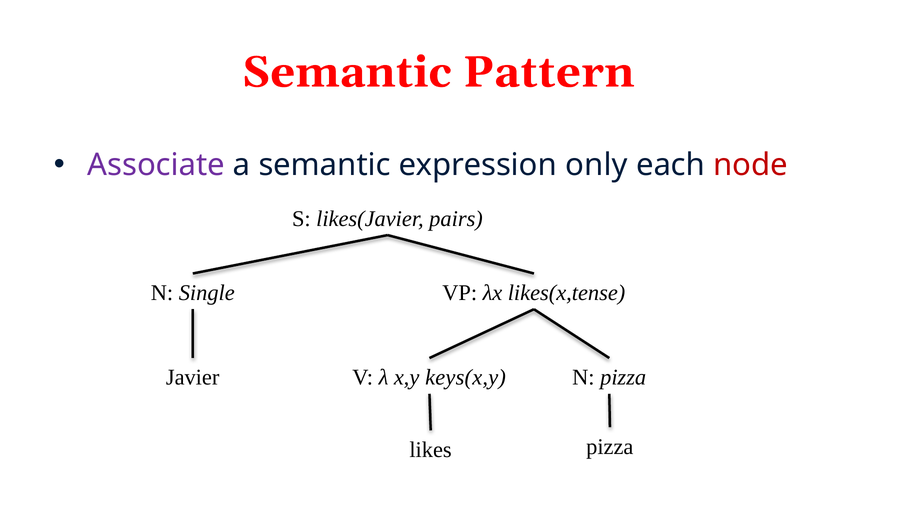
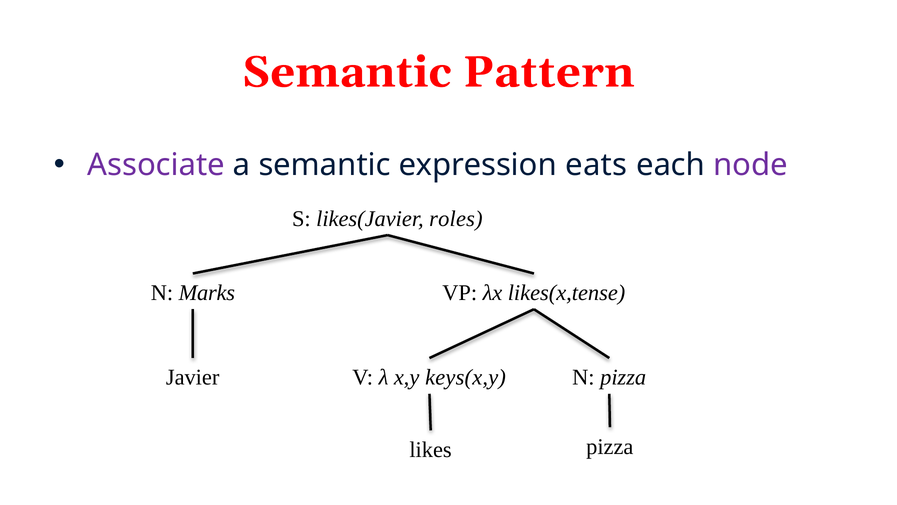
only: only -> eats (596, 165)
node colour: red -> purple (750, 165)
pairs: pairs -> roles (456, 219)
Single: Single -> Marks (207, 293)
